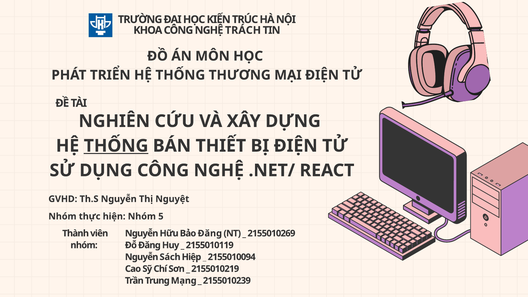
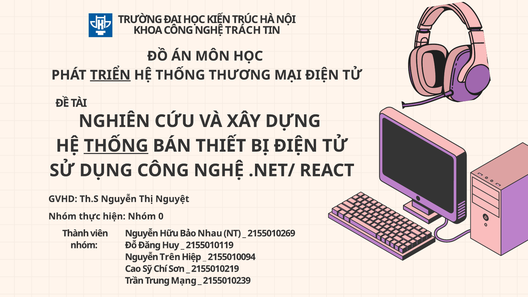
TRIỂN underline: none -> present (110, 75)
5: 5 -> 0 (161, 216)
Bảo Đăng: Đăng -> Nhau (210, 233)
Sách: Sách -> Trên (170, 257)
